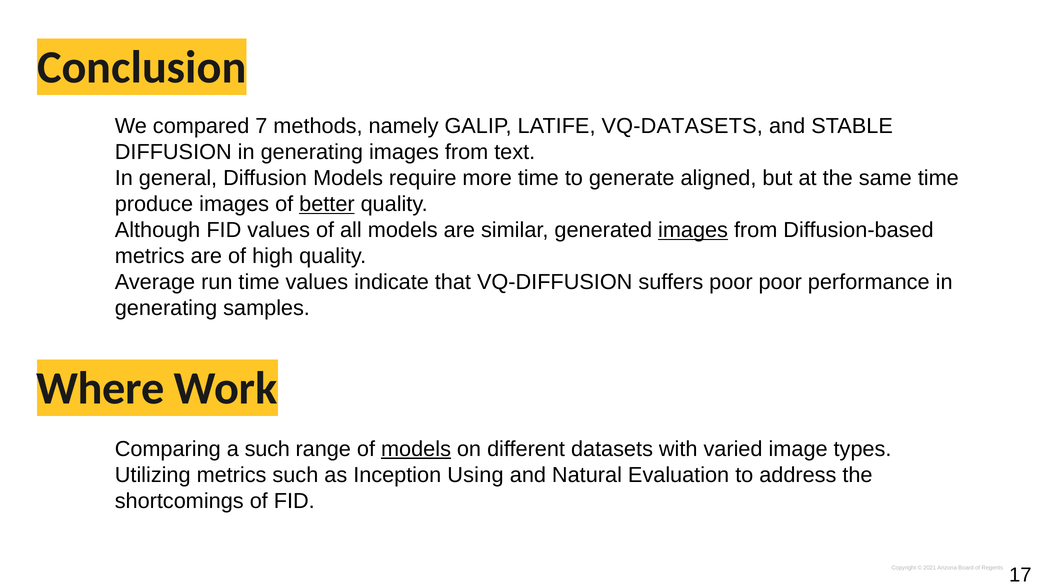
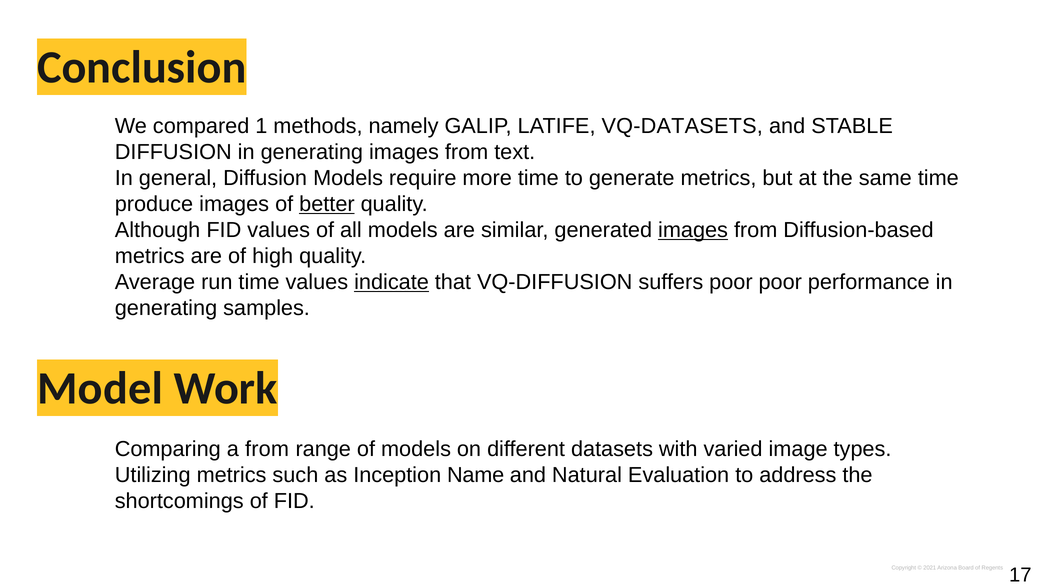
7: 7 -> 1 (261, 126)
generate aligned: aligned -> metrics (718, 178)
indicate underline: none -> present (391, 282)
Where: Where -> Model (100, 389)
a such: such -> from (267, 449)
models underline: present -> none (416, 449)
Using: Using -> Name (476, 475)
